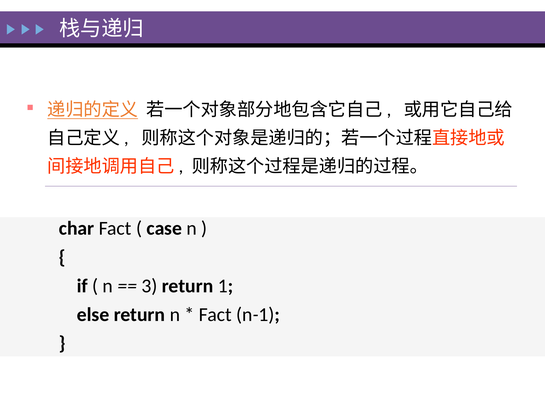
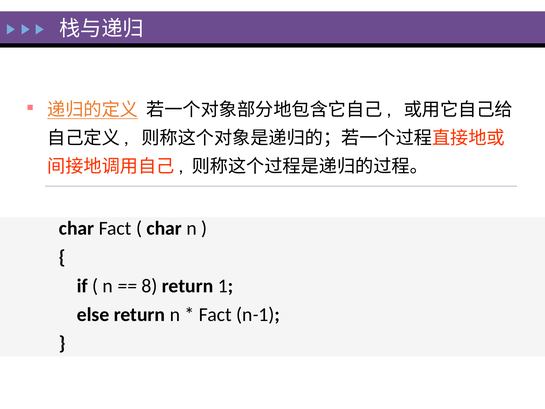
case: case -> char (164, 228)
3: 3 -> 8 (149, 286)
